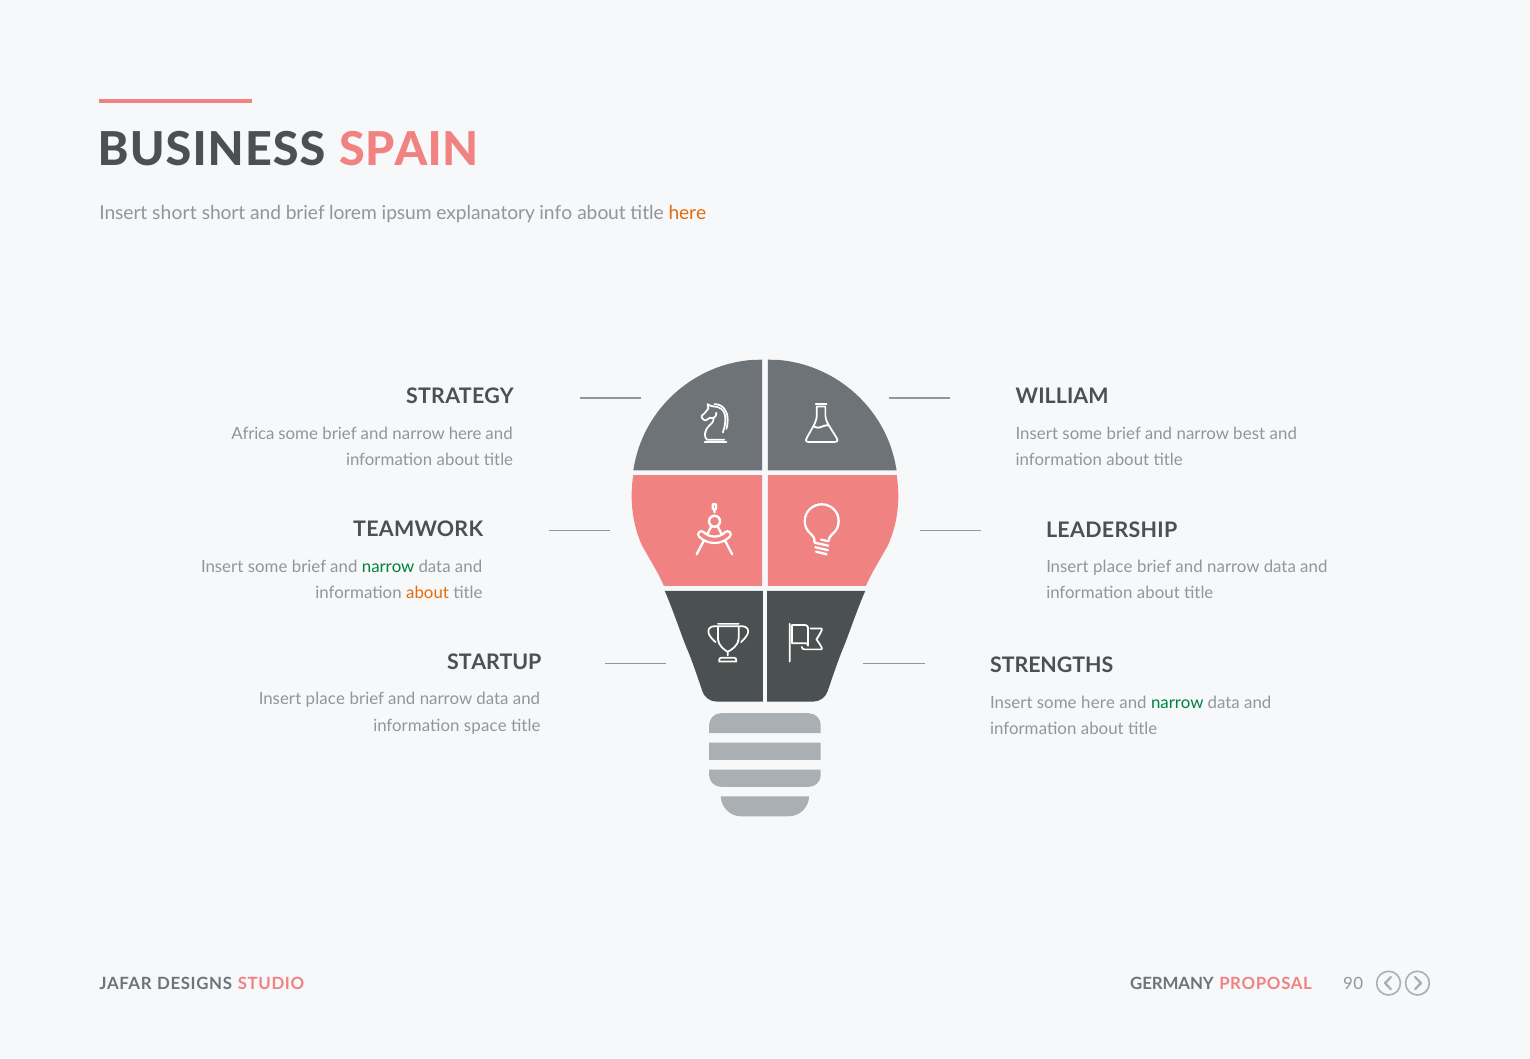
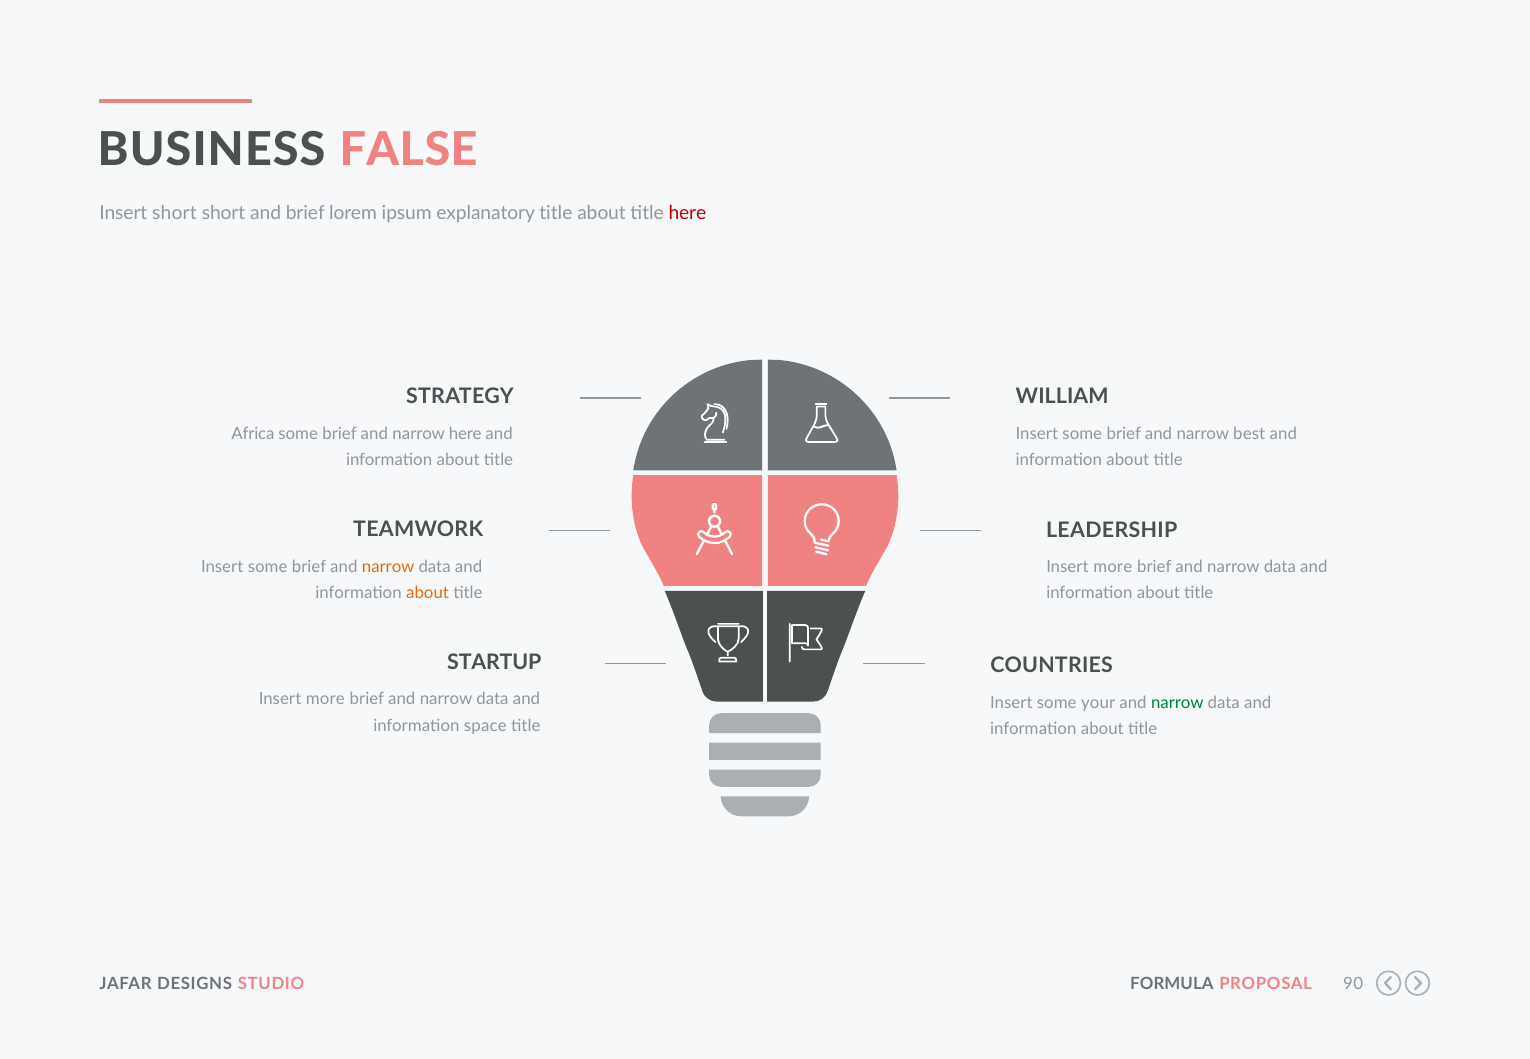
SPAIN: SPAIN -> FALSE (409, 150)
explanatory info: info -> title (556, 213)
here colour: orange -> red (687, 213)
narrow colour: green -> orange (388, 567)
place: place -> more (1113, 567)
STRENGTHS: STRENGTHS -> COUNTRIES (1052, 666)
place: place -> more (325, 700)
some here: here -> your (1098, 703)
GERMANY: GERMANY -> FORMULA (1172, 984)
